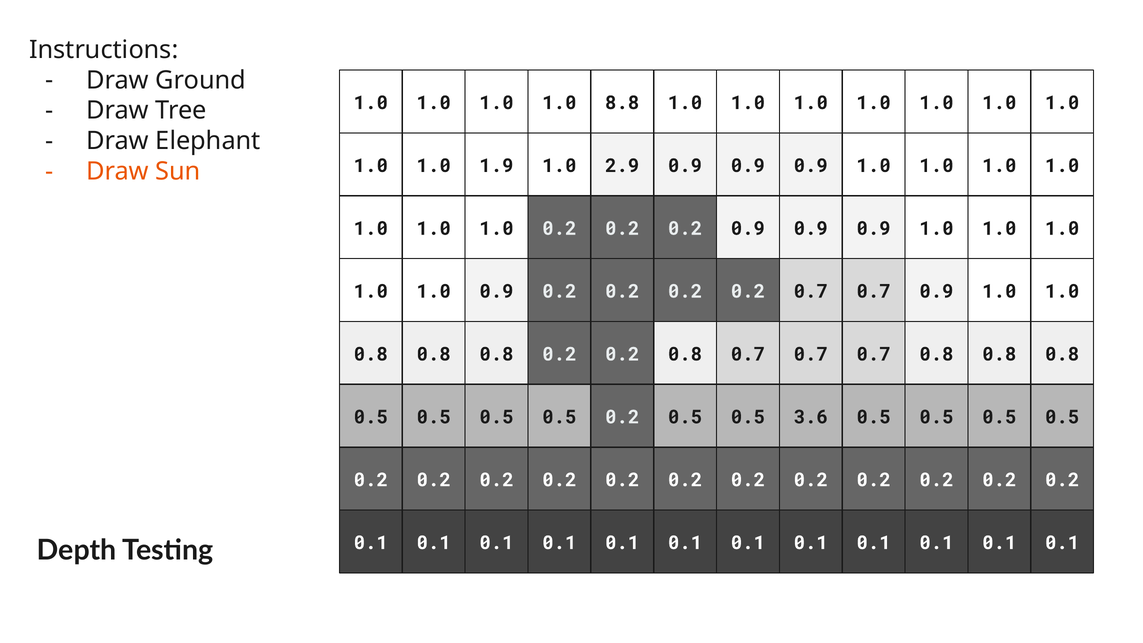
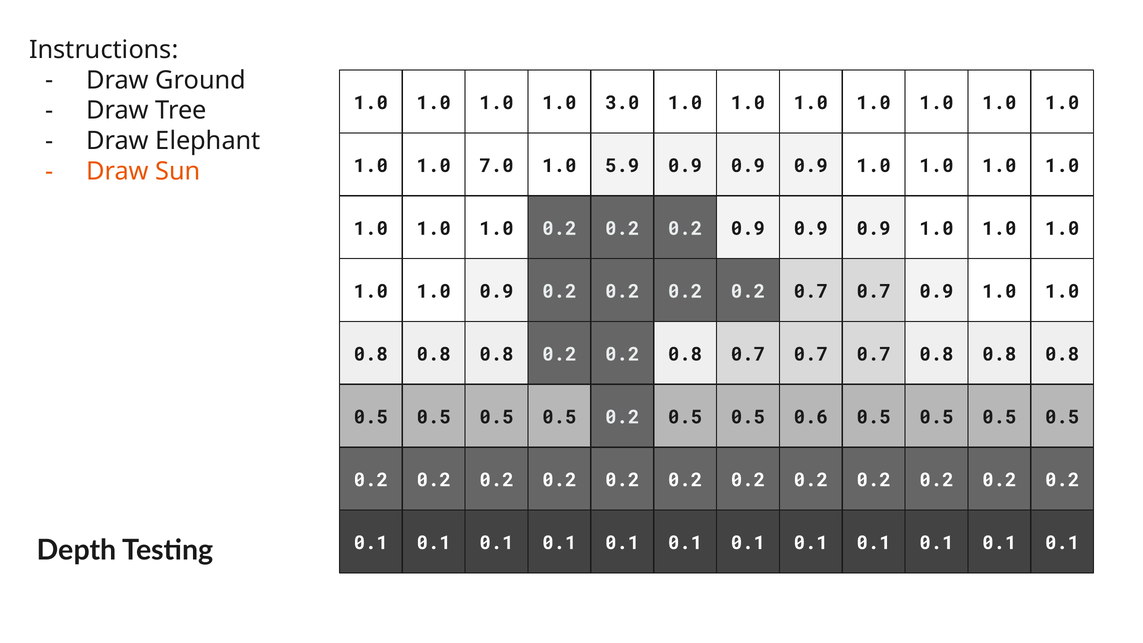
8.8: 8.8 -> 3.0 (622, 103)
1.9: 1.9 -> 7.0 (497, 166)
2.9: 2.9 -> 5.9 (622, 166)
3.6: 3.6 -> 0.6 (811, 417)
